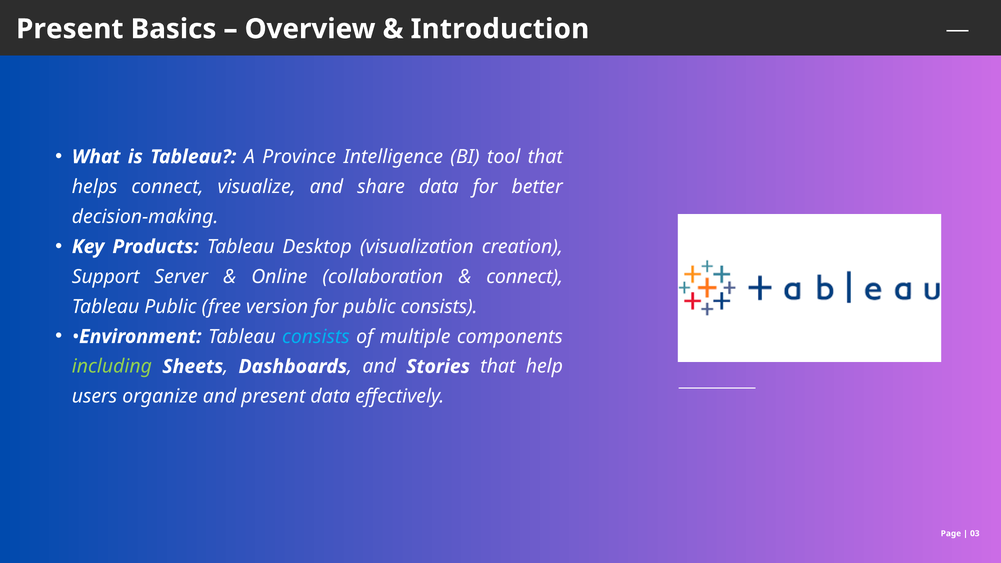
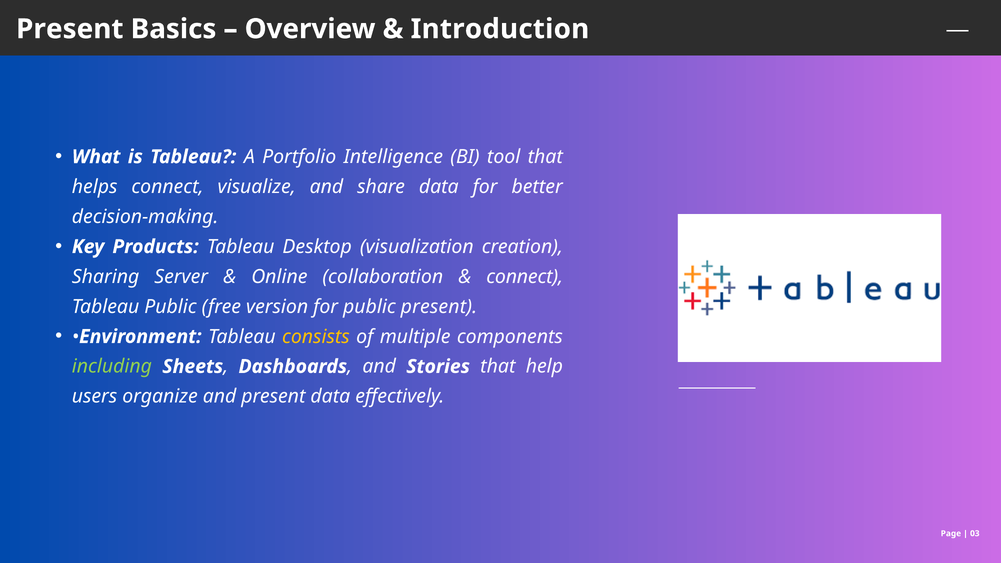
Province: Province -> Portfolio (299, 157)
Support: Support -> Sharing (106, 277)
public consists: consists -> present (439, 307)
consists colour: light blue -> yellow (316, 337)
